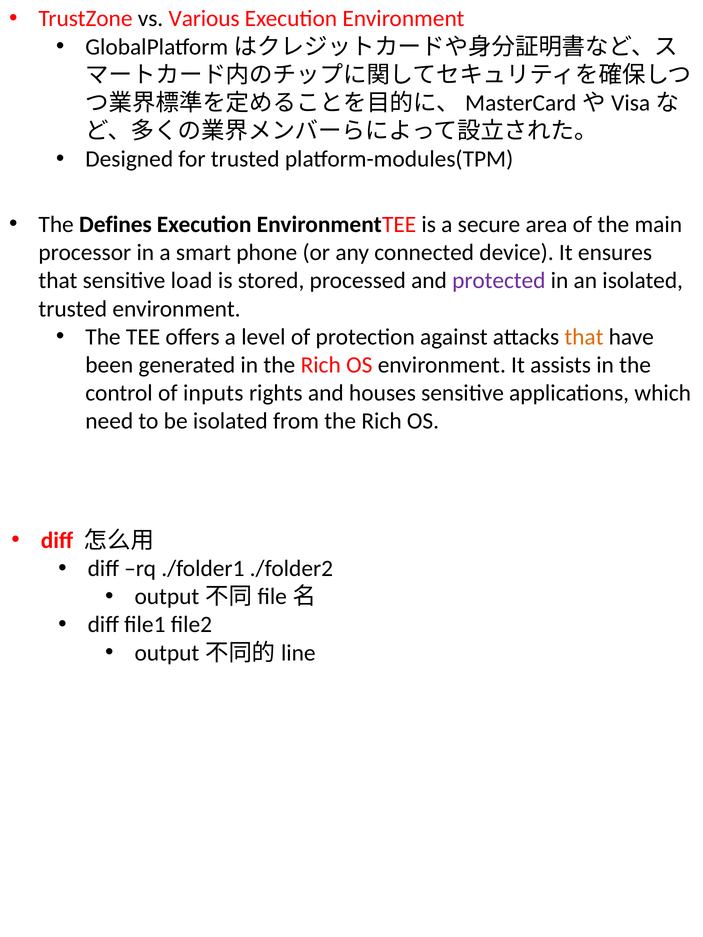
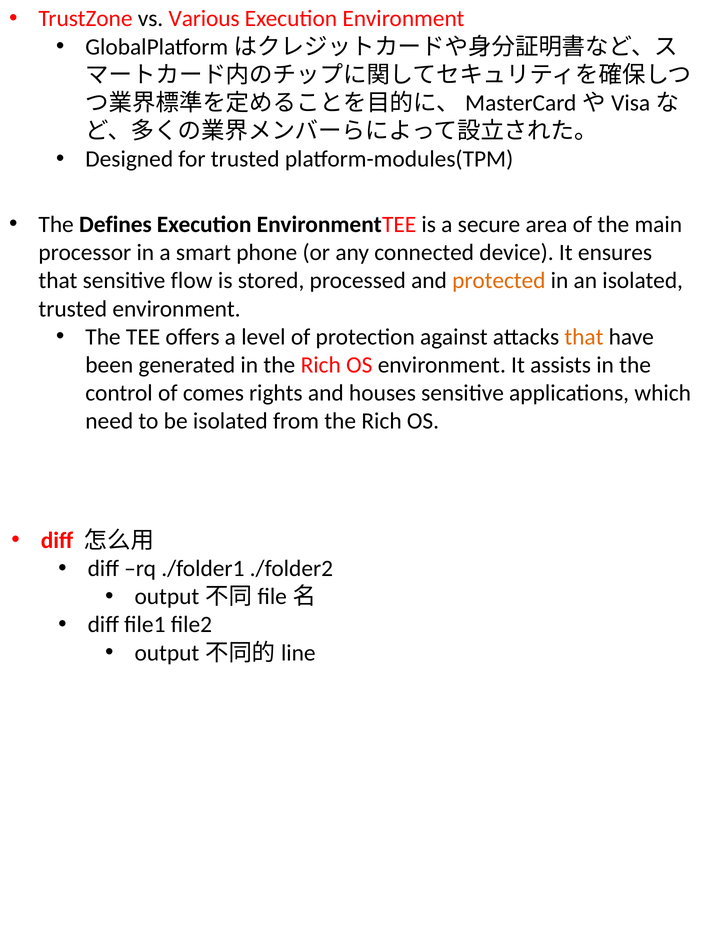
load: load -> flow (192, 281)
protected colour: purple -> orange (499, 281)
inputs: inputs -> comes (213, 393)
